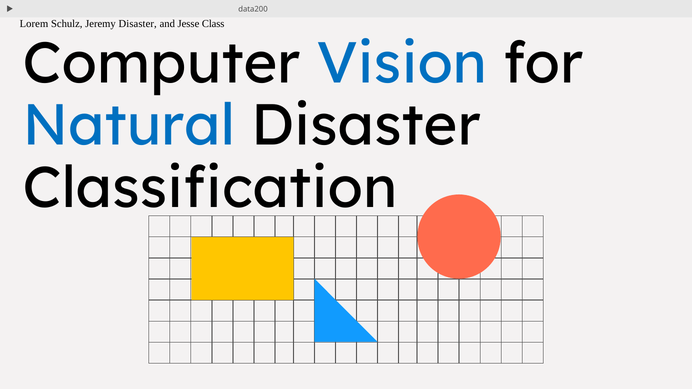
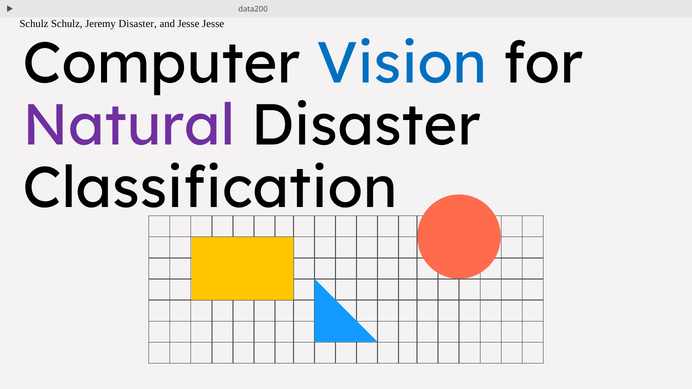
Lorem: Lorem -> Schulz (34, 24)
Jesse Class: Class -> Jesse (213, 24)
Natural colour: blue -> purple (129, 126)
